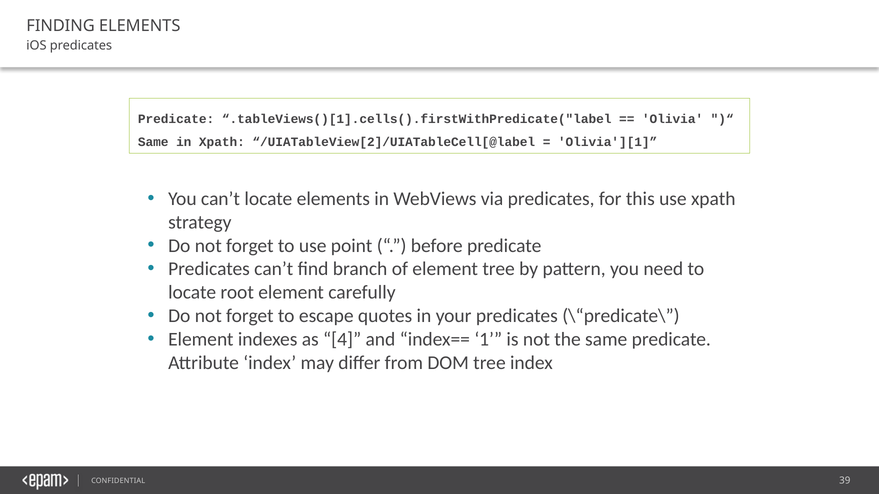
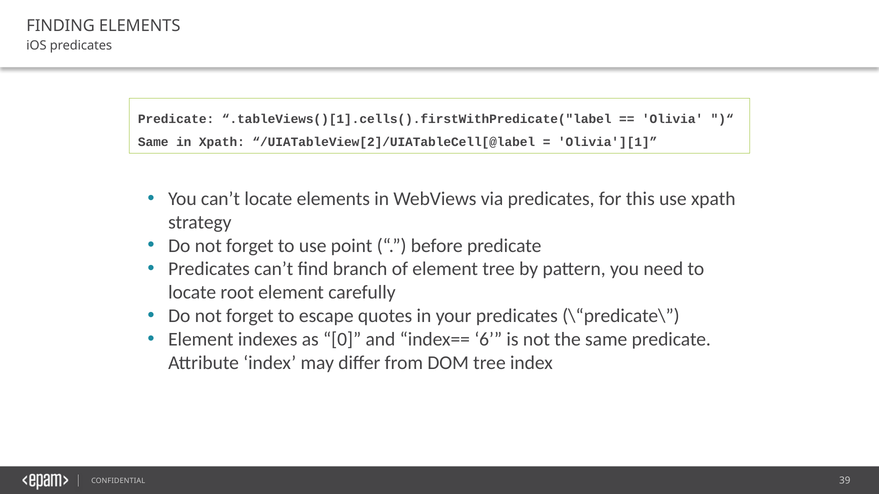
4: 4 -> 0 (342, 340)
1: 1 -> 6 (488, 340)
